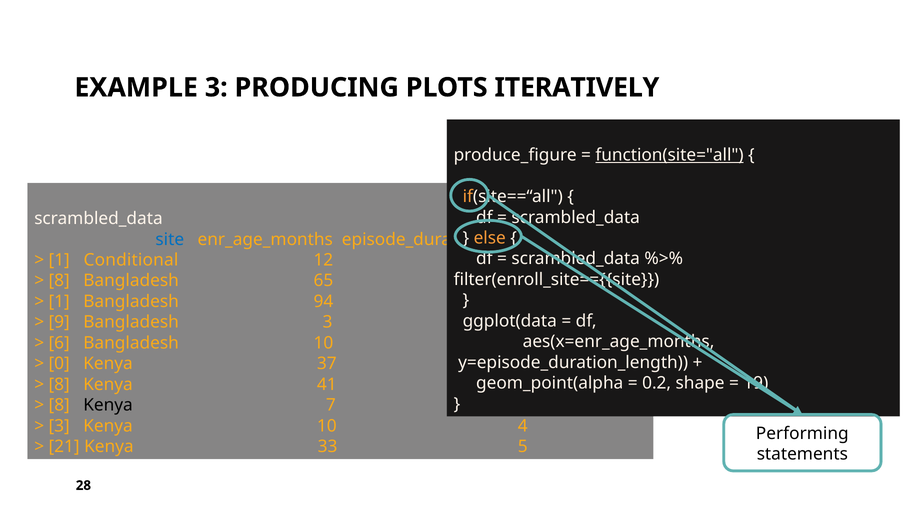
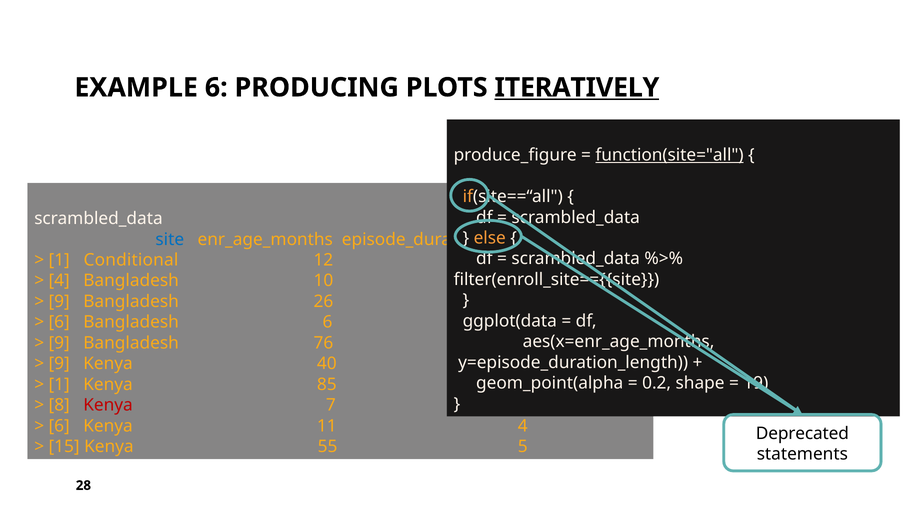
EXAMPLE 3: 3 -> 6 (216, 88)
ITERATIVELY underline: none -> present (577, 88)
8: 8 -> 4 (59, 281)
65: 65 -> 10 (323, 281)
1: 1 -> 9 (59, 302)
94: 94 -> 26 (323, 302)
9: 9 -> 6 (59, 322)
Bangladesh 3: 3 -> 6 (327, 322)
6: 6 -> 9 (59, 343)
Bangladesh 10: 10 -> 76 (323, 343)
0: 0 -> 9 (59, 364)
37: 37 -> 40 (327, 364)
8: 8 -> 1 (59, 384)
41: 41 -> 85 (327, 384)
Kenya colour: black -> red (108, 405)
3: 3 -> 6 (59, 426)
Kenya 10: 10 -> 11 (327, 426)
Performing: Performing -> Deprecated (802, 434)
21: 21 -> 15 (64, 447)
33: 33 -> 55 (328, 447)
